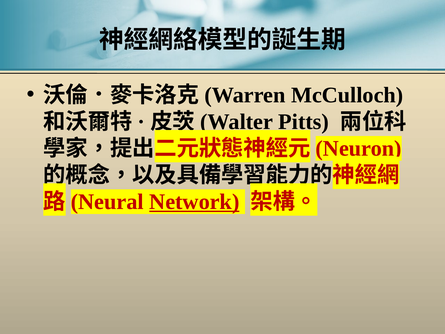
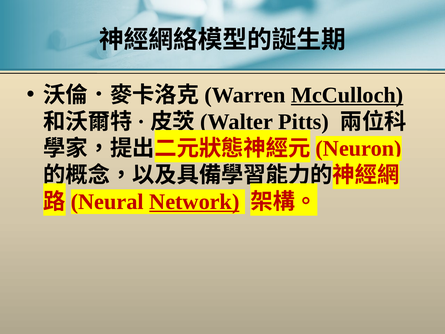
McCulloch underline: none -> present (347, 95)
